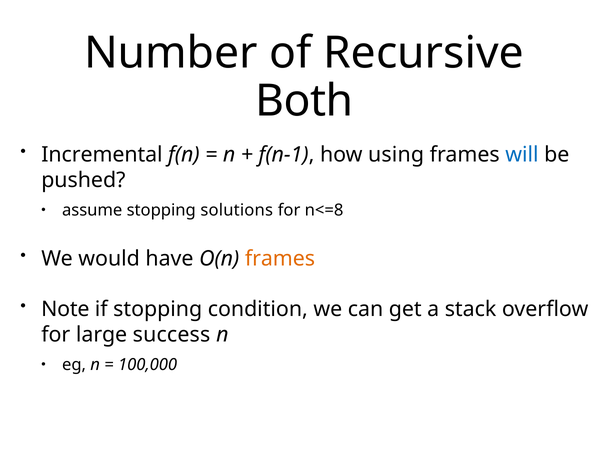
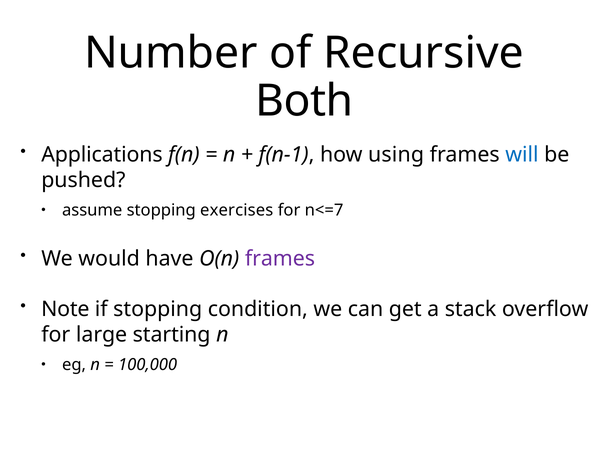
Incremental: Incremental -> Applications (102, 155)
solutions: solutions -> exercises (237, 210)
n<=8: n<=8 -> n<=7 (324, 210)
frames colour: orange -> purple (280, 259)
success: success -> starting (172, 335)
